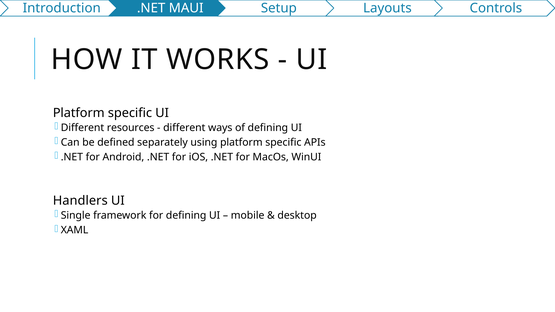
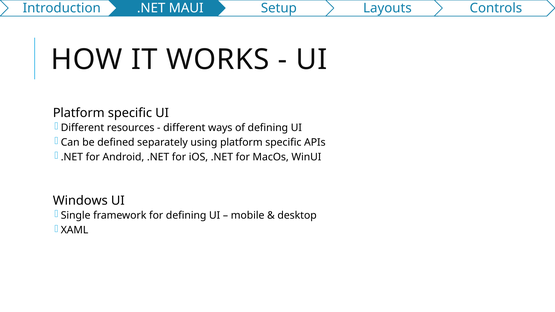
Handlers: Handlers -> Windows (80, 201)
